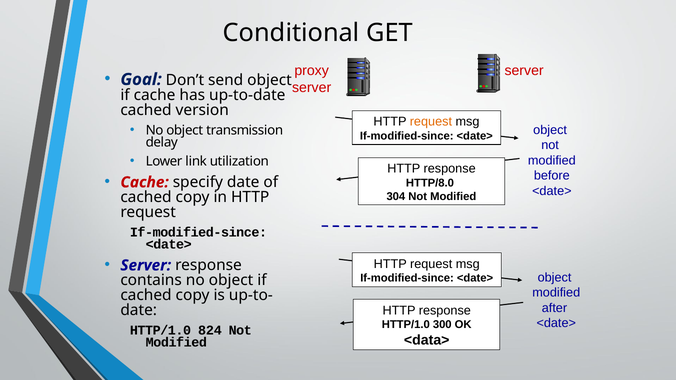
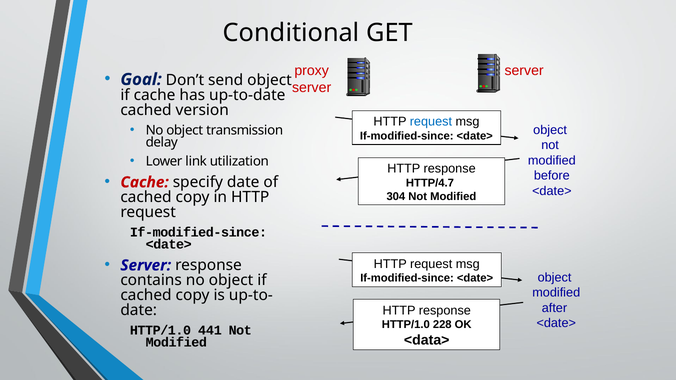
request colour: orange -> blue (431, 122)
HTTP/8.0: HTTP/8.0 -> HTTP/4.7 (430, 183)
300: 300 -> 228 (442, 325)
824: 824 -> 441 (210, 330)
